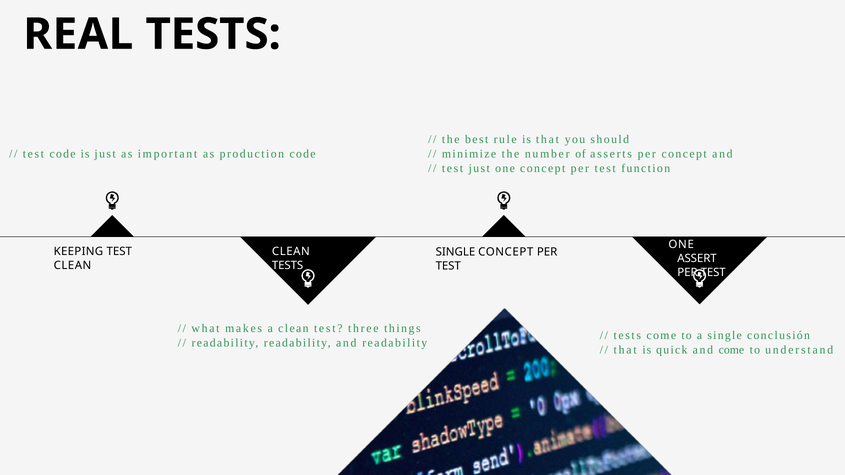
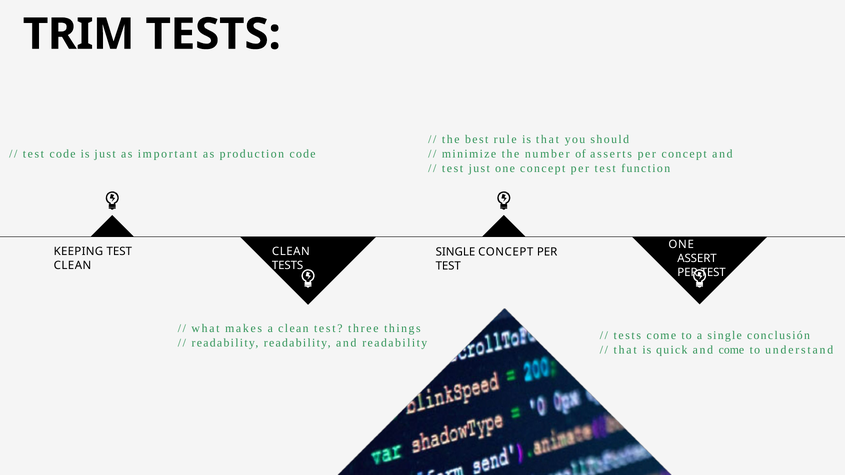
REAL: REAL -> TRIM (79, 34)
